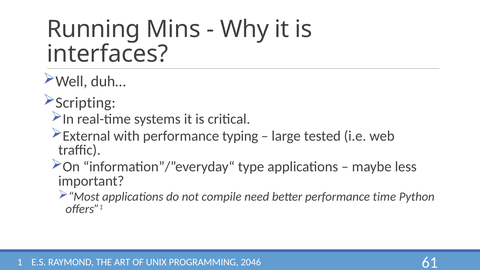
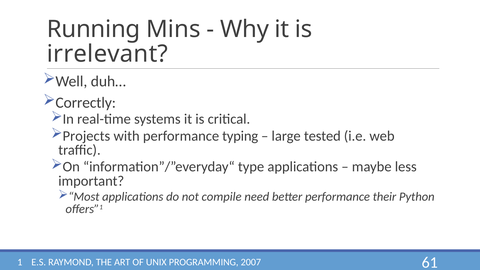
interfaces: interfaces -> irrelevant (107, 54)
Scripting: Scripting -> Correctly (86, 103)
External: External -> Projects (86, 136)
time: time -> their (385, 197)
2046: 2046 -> 2007 (251, 262)
